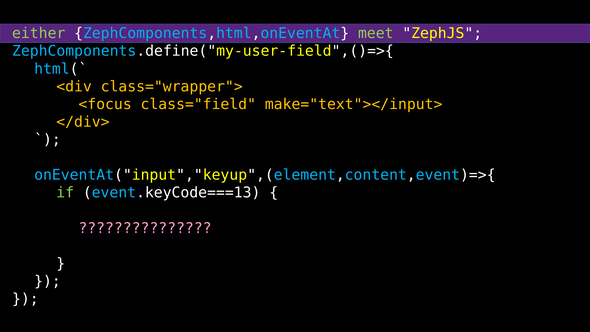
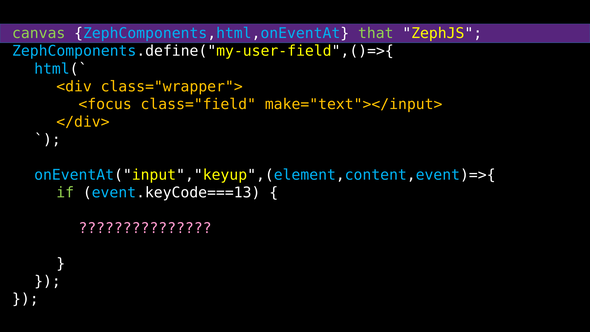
either: either -> canvas (39, 33)
meet: meet -> that (376, 33)
